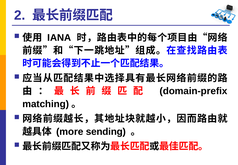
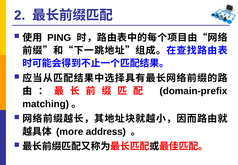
IANA: IANA -> PING (59, 38)
sending: sending -> address (106, 131)
